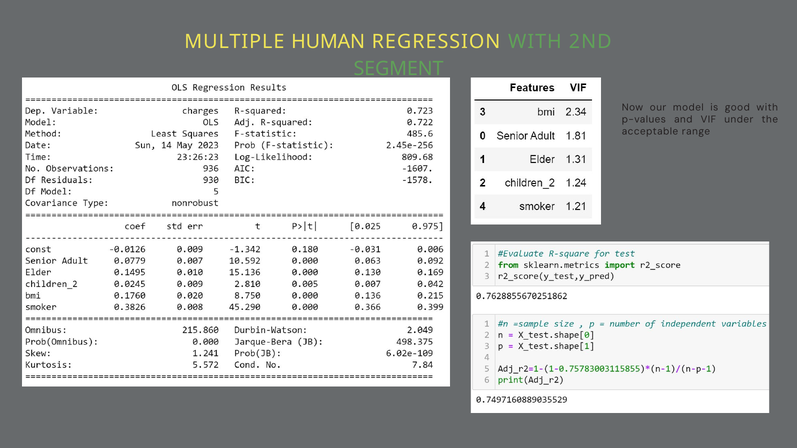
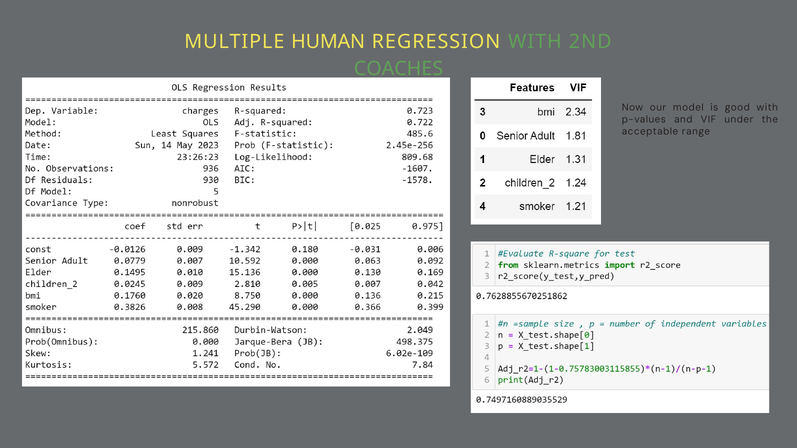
SEGMENT: SEGMENT -> COACHES (398, 69)
